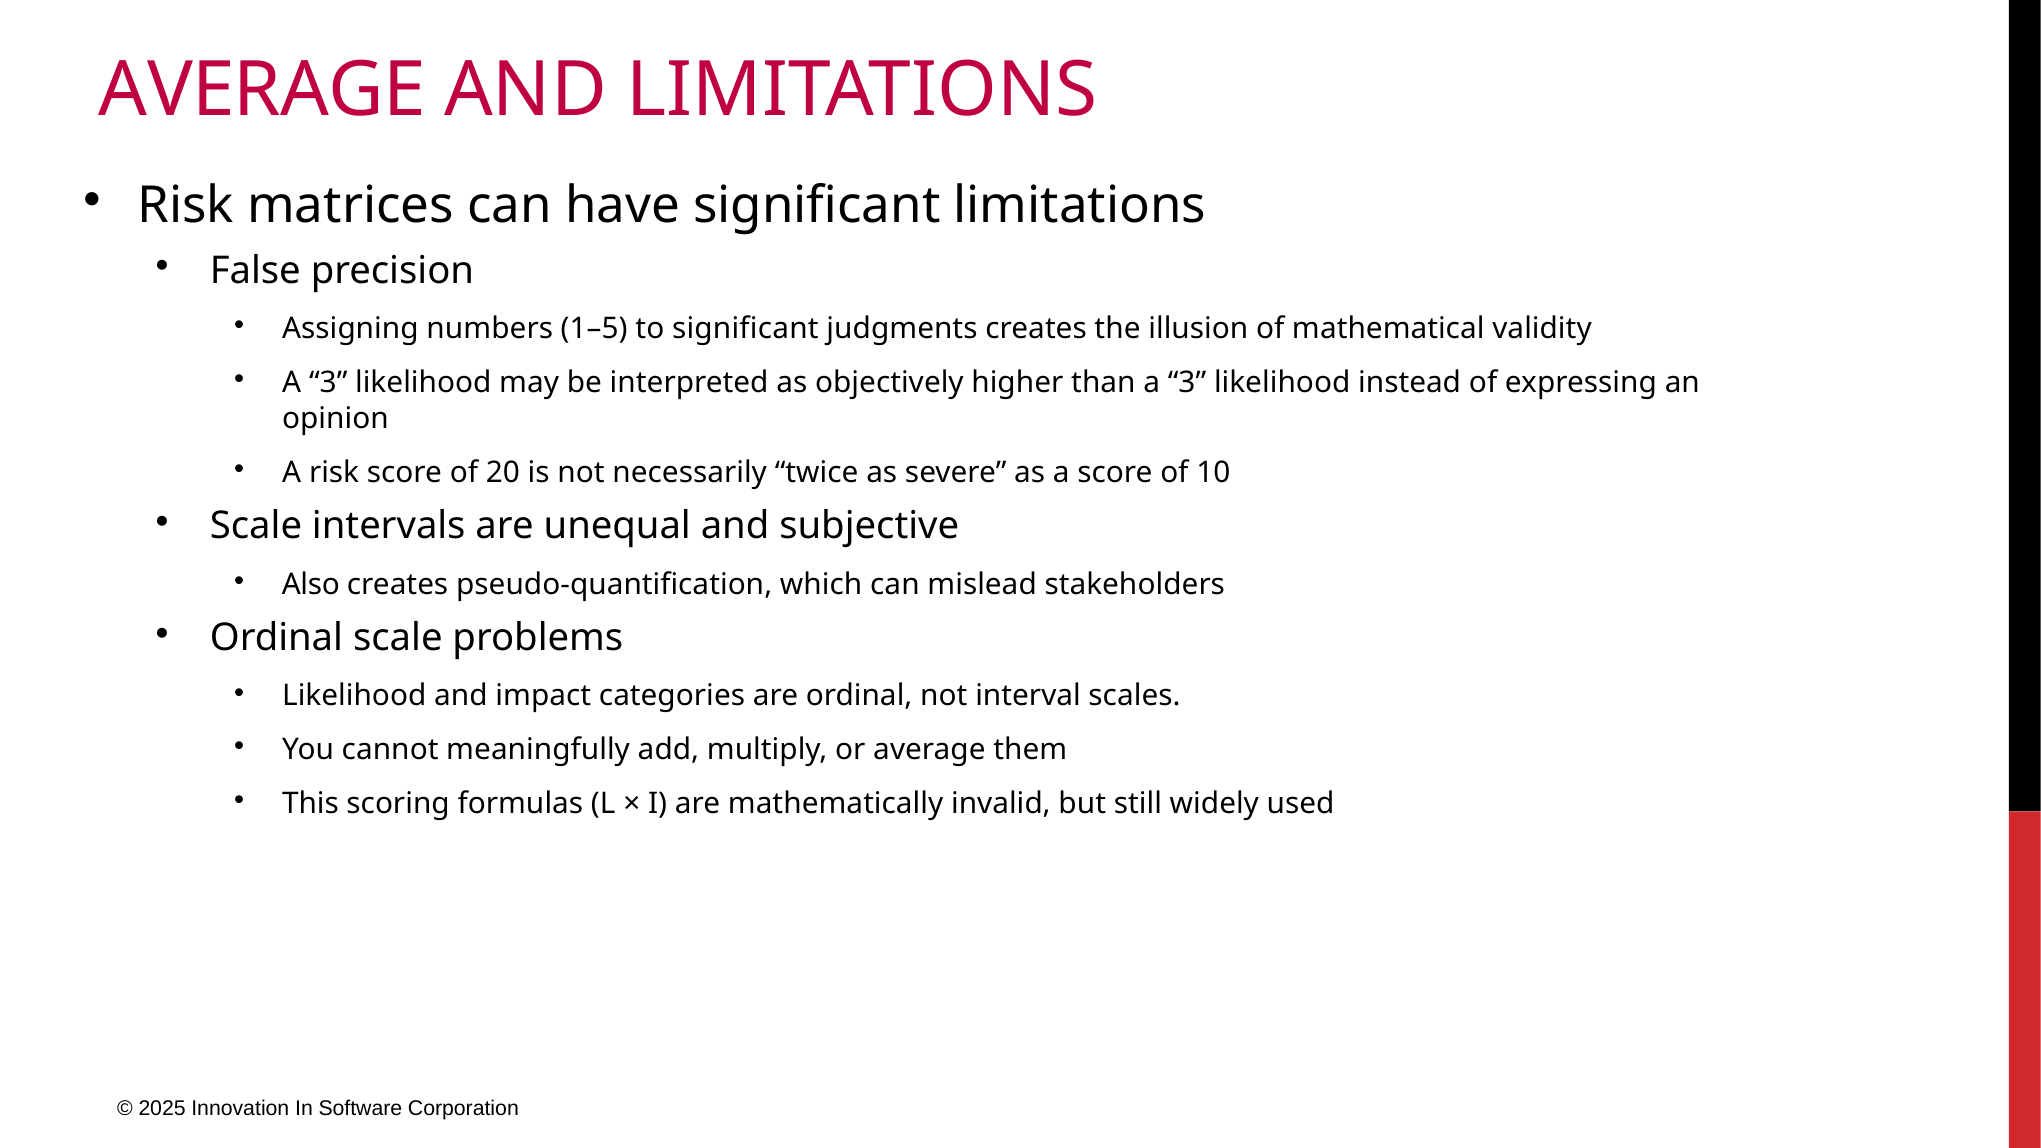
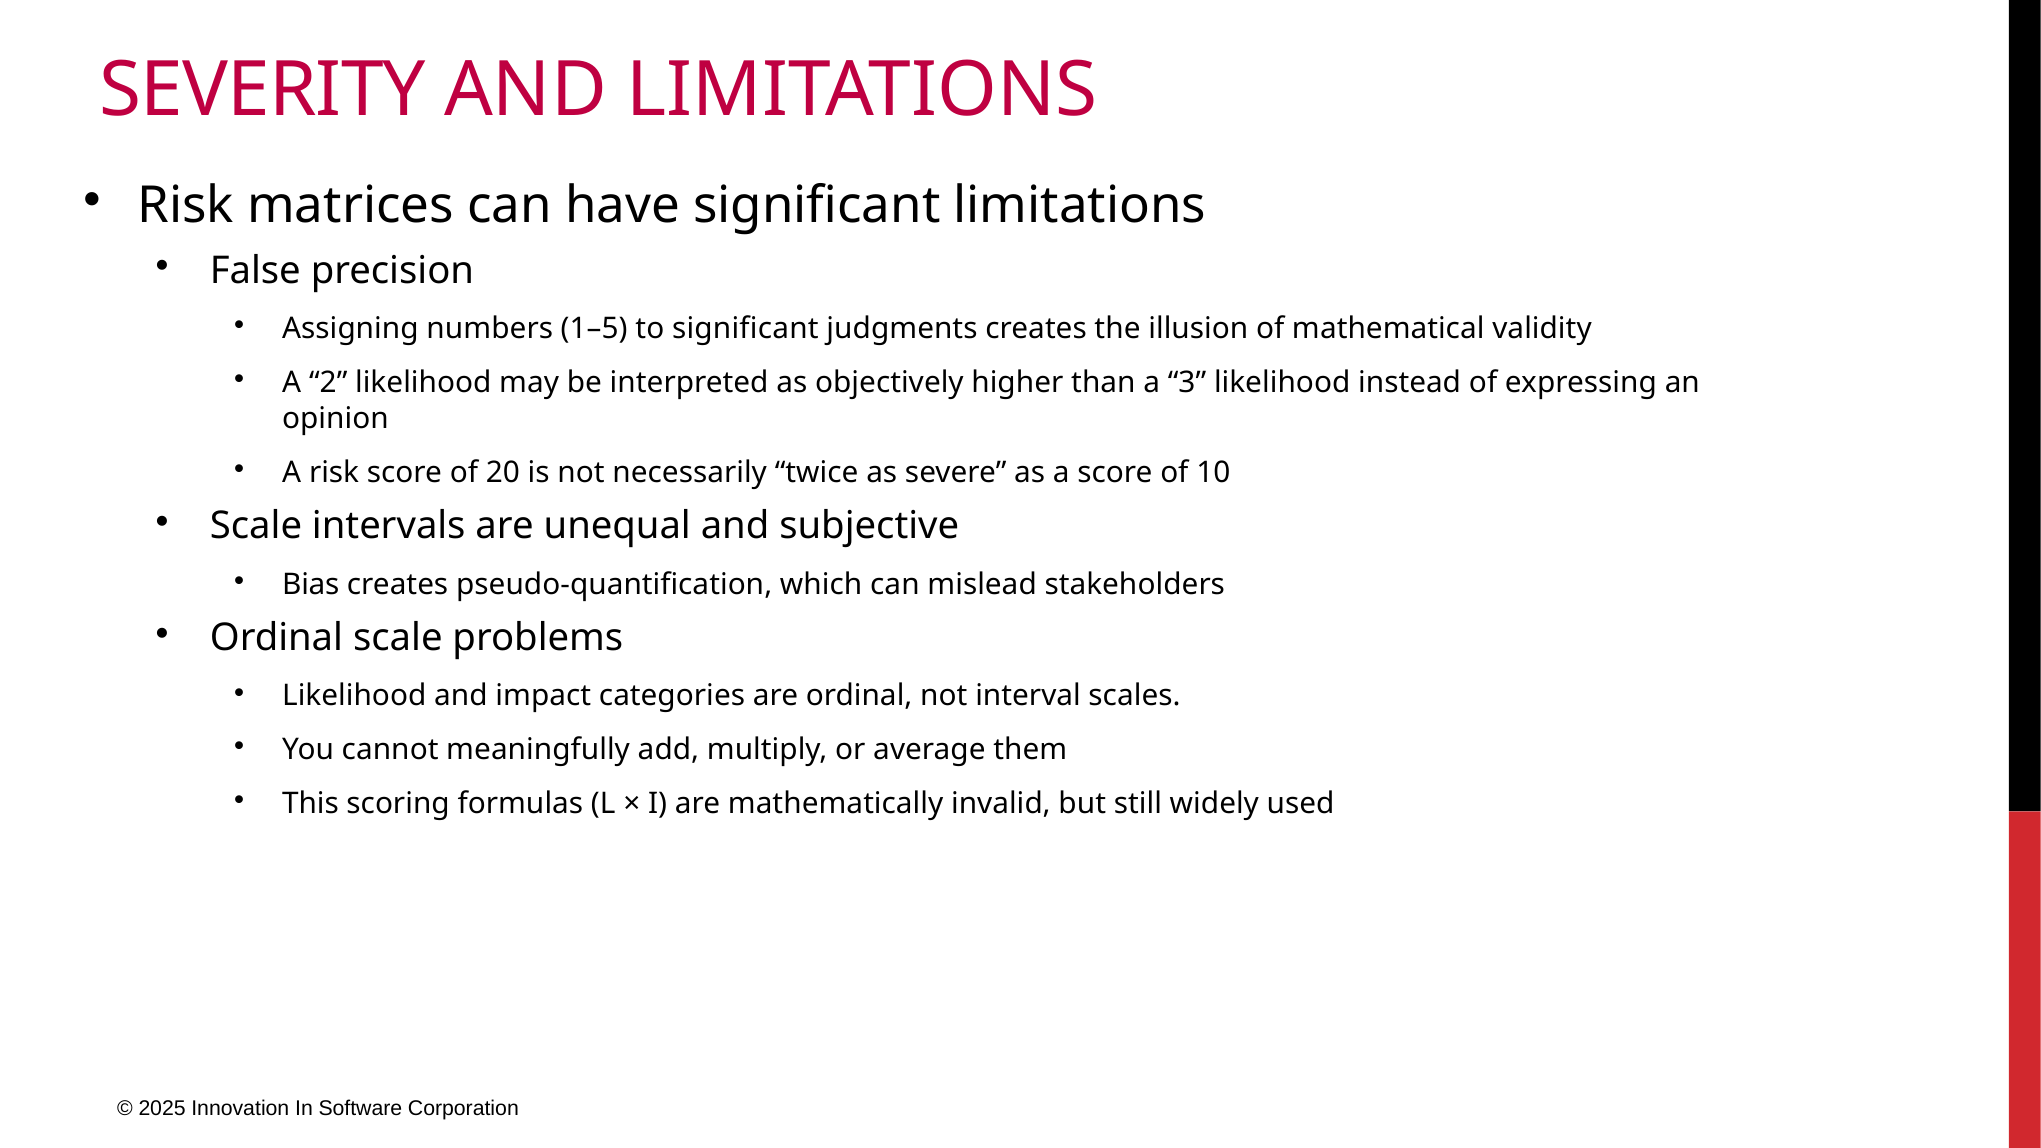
AVERAGE: AVERAGE -> SEVERITY (263, 90)
3: 3 -> 2 (328, 383)
Also: Also -> Bias (311, 584)
